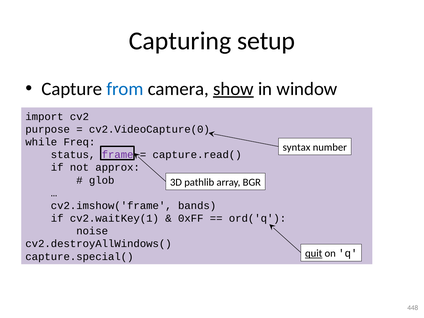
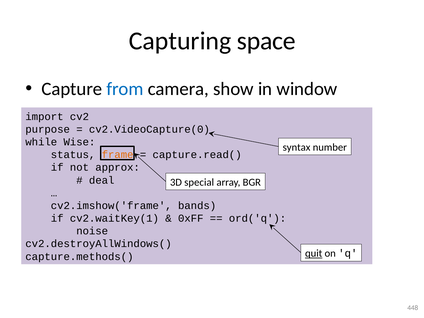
setup: setup -> space (266, 41)
show underline: present -> none (233, 89)
Freq: Freq -> Wise (79, 142)
frame colour: purple -> orange (118, 155)
glob: glob -> deal (102, 180)
pathlib: pathlib -> special (199, 182)
capture.special(: capture.special( -> capture.methods( (79, 257)
